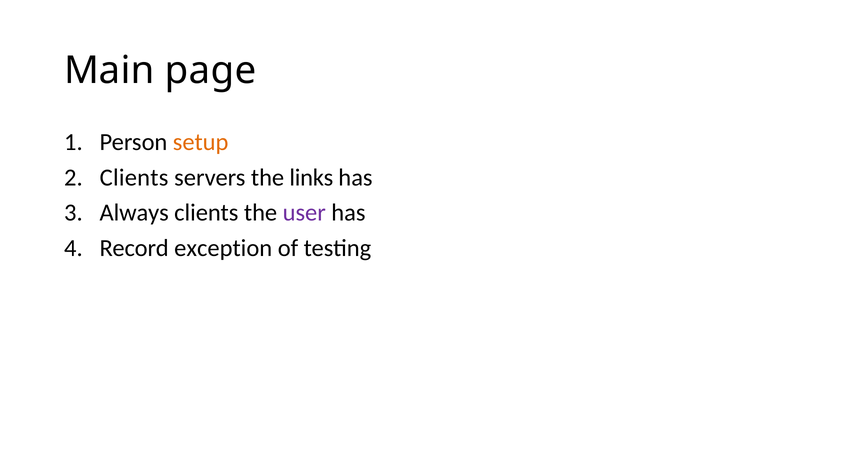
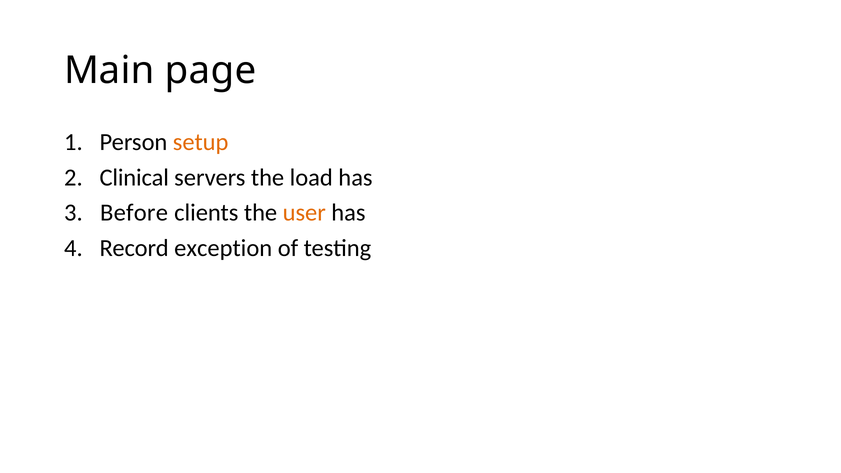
Clients: Clients -> Clinical (134, 177)
links: links -> load (311, 177)
Always: Always -> Before (134, 213)
user colour: purple -> orange (304, 213)
